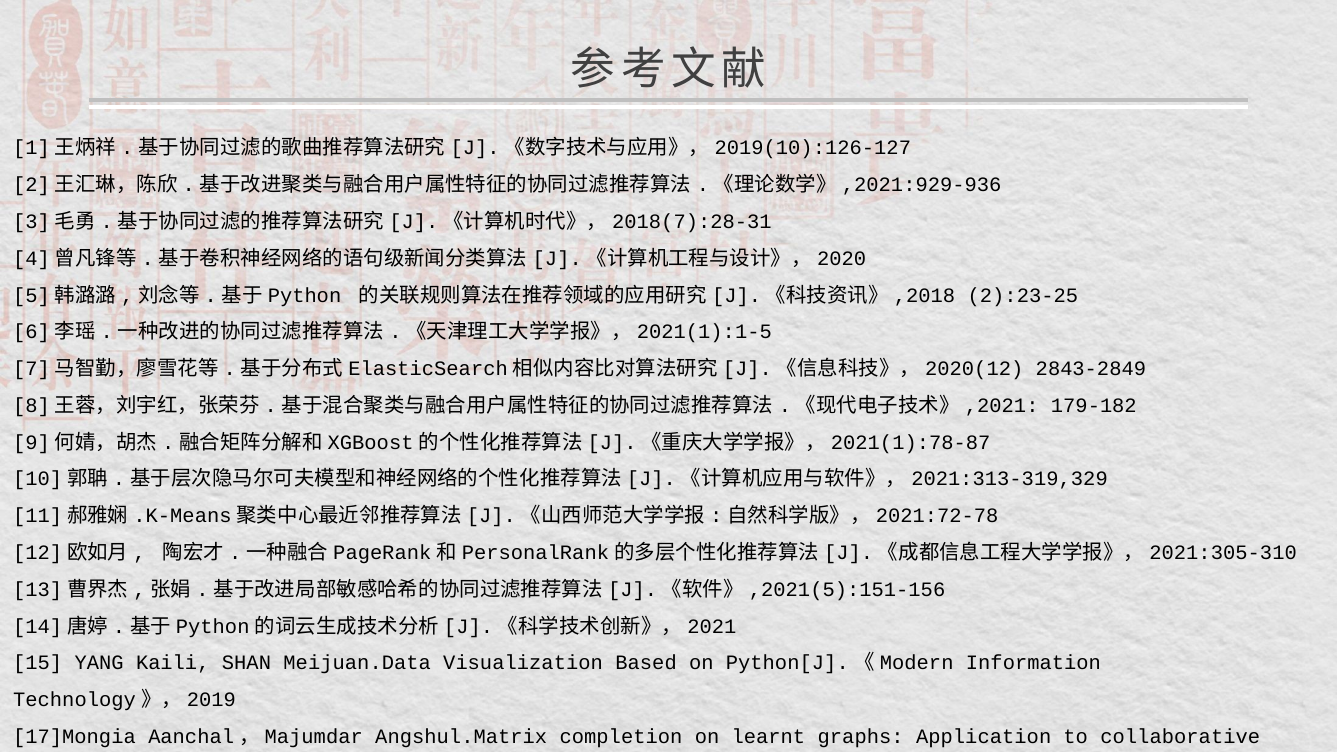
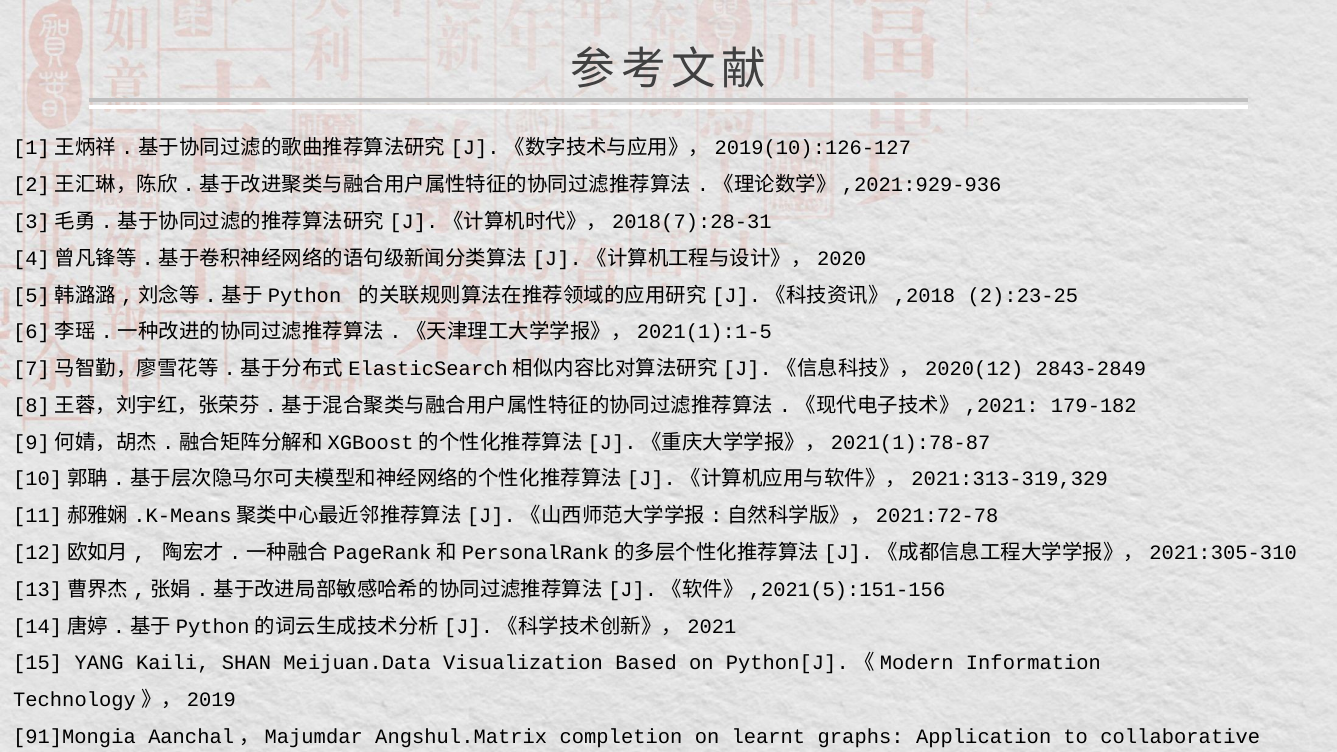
17]Mongia: 17]Mongia -> 91]Mongia (74, 737)
